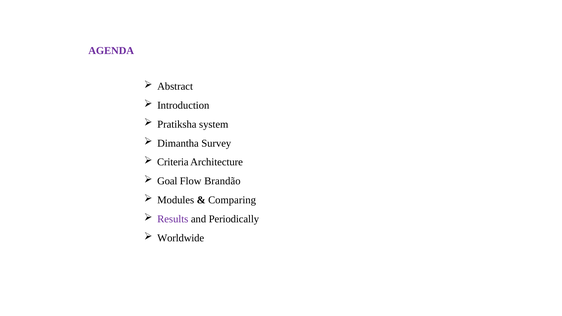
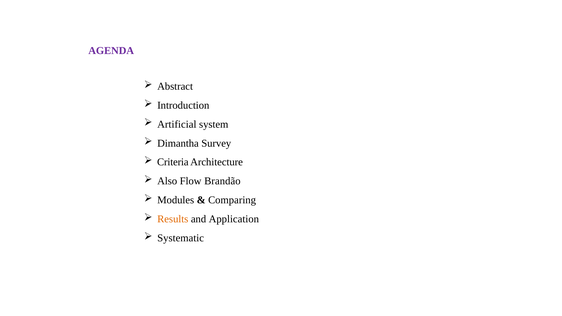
Pratiksha: Pratiksha -> Artificial (177, 124)
Goal: Goal -> Also (167, 181)
Results colour: purple -> orange (173, 219)
Periodically: Periodically -> Application (234, 219)
Worldwide: Worldwide -> Systematic (181, 238)
